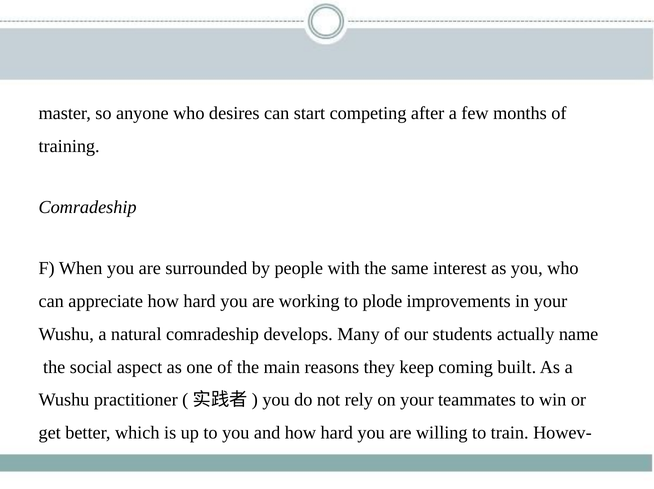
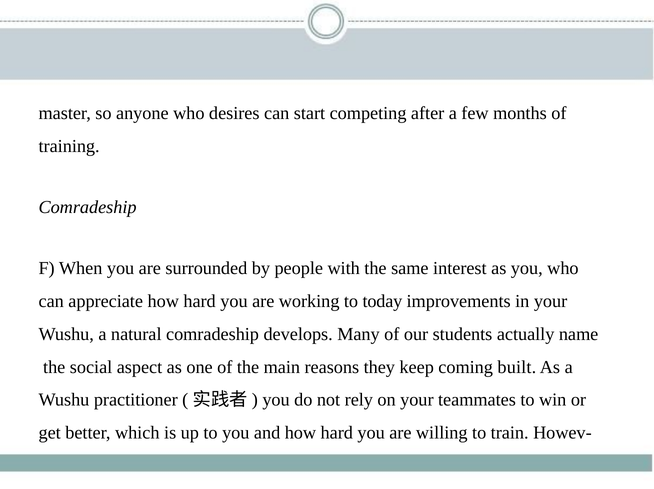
plode: plode -> today (382, 301)
